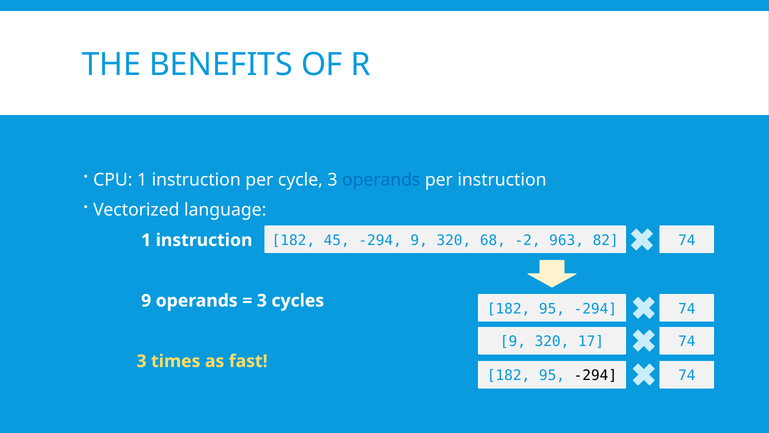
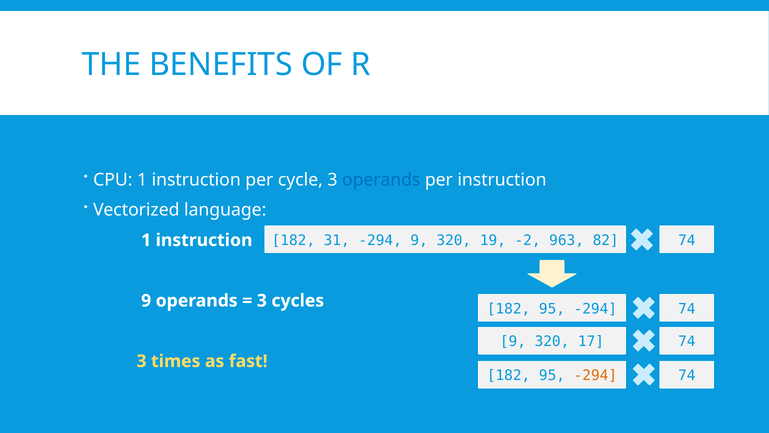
45: 45 -> 31 (337, 240)
68: 68 -> 19 (493, 240)
-294 colour: black -> orange (595, 375)
